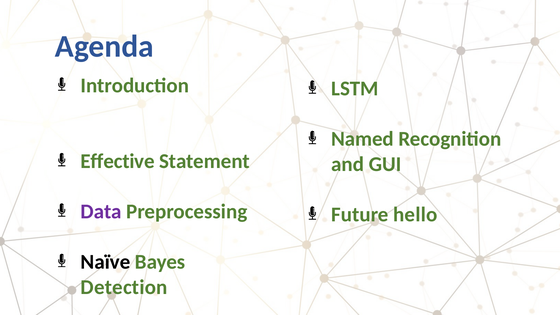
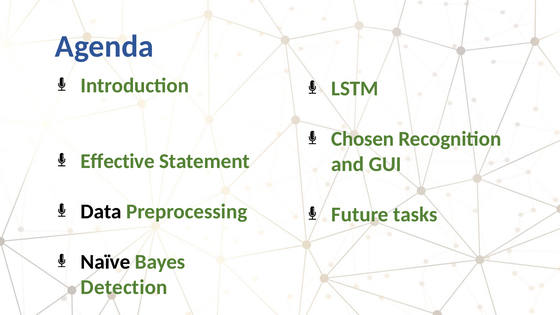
Named: Named -> Chosen (363, 139)
Data colour: purple -> black (101, 211)
hello: hello -> tasks (415, 214)
